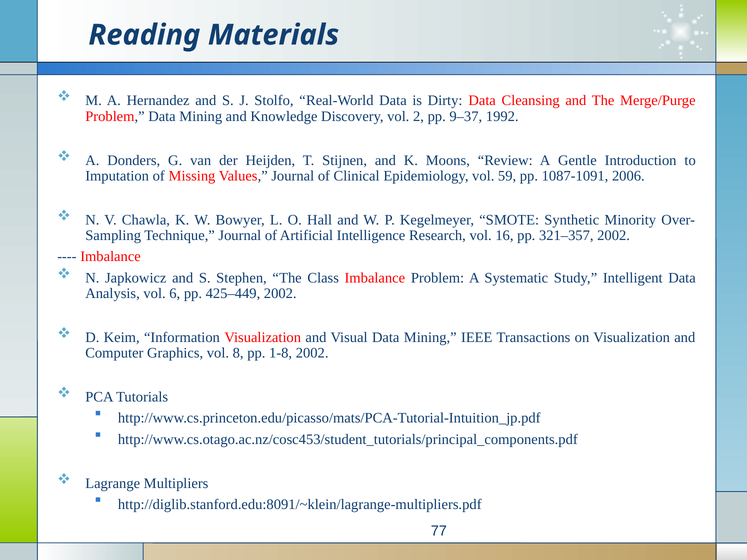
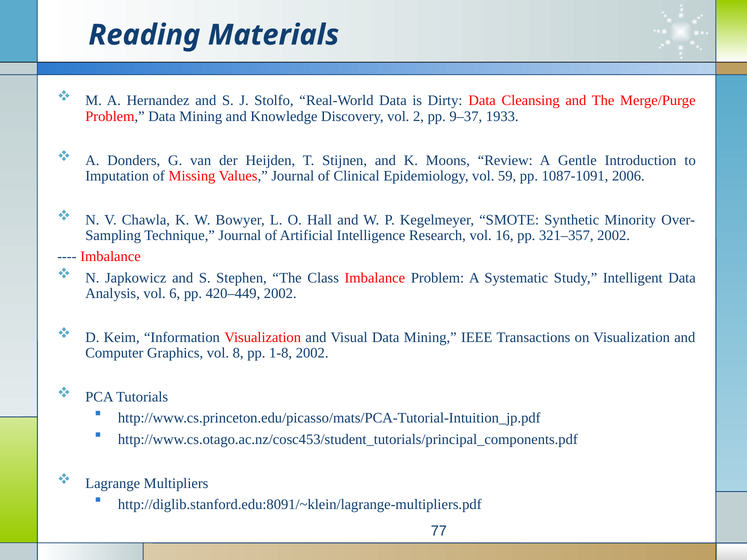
1992: 1992 -> 1933 (502, 116)
425–449: 425–449 -> 420–449 (233, 294)
